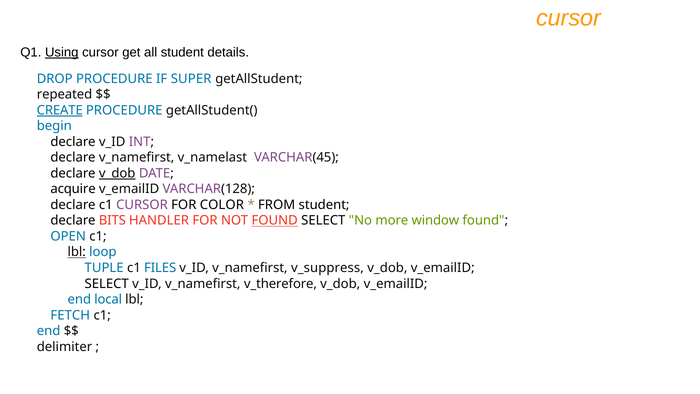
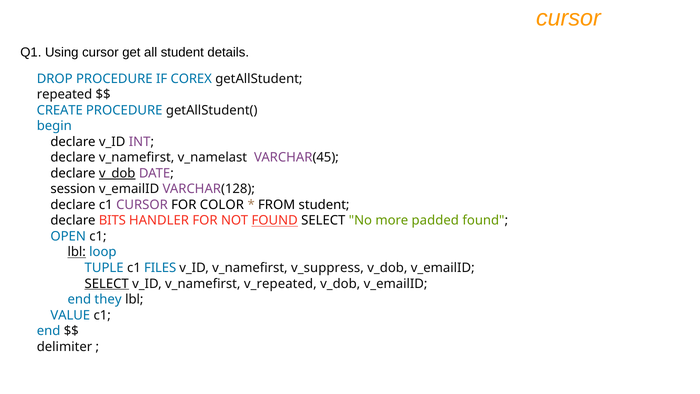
Using underline: present -> none (62, 52)
SUPER: SUPER -> COREX (191, 79)
CREATE underline: present -> none (60, 110)
acquire: acquire -> session (73, 189)
window: window -> padded (435, 220)
SELECT underline: none -> present (107, 283)
v_therefore: v_therefore -> v_repeated (280, 283)
local: local -> they (108, 299)
FETCH: FETCH -> VALUE (70, 315)
